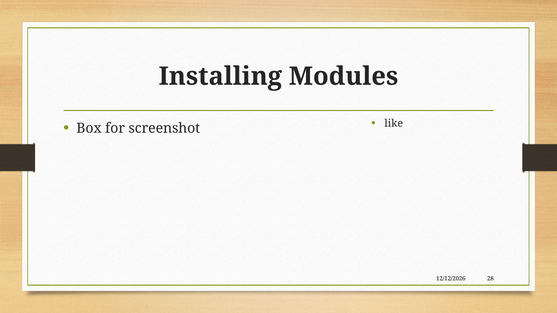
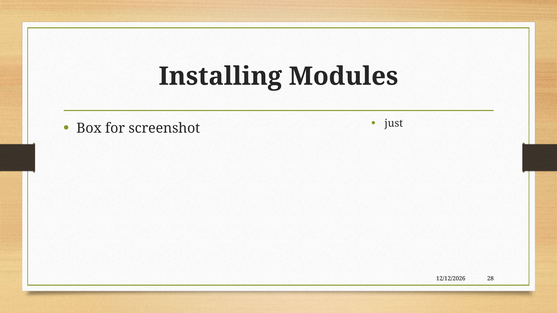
like: like -> just (394, 124)
